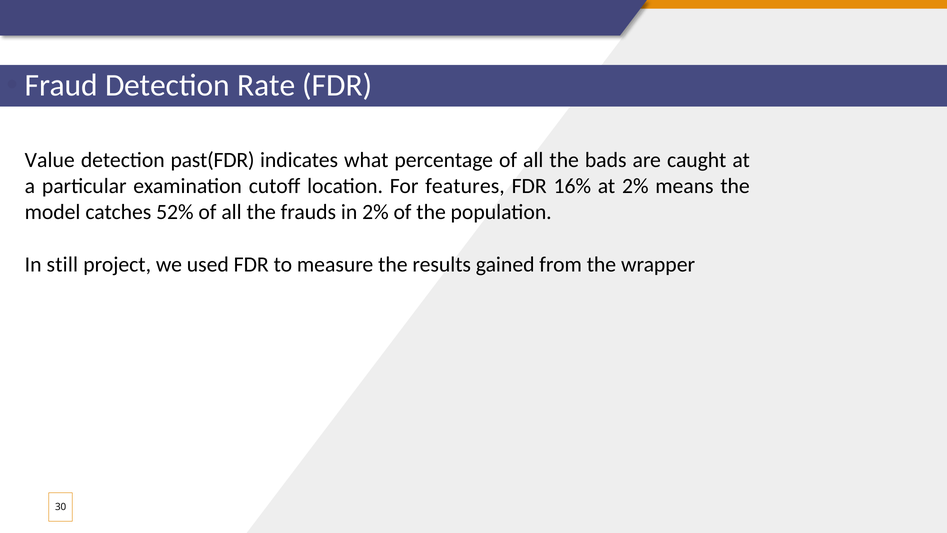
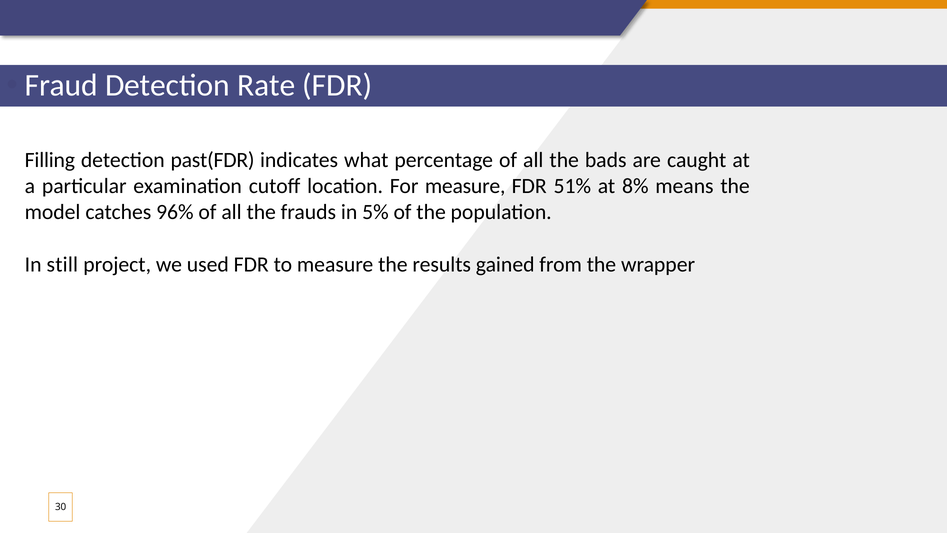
Value: Value -> Filling (50, 160)
For features: features -> measure (465, 186)
16%: 16% -> 51% (572, 186)
at 2%: 2% -> 8% (635, 186)
52%: 52% -> 96% (175, 212)
in 2%: 2% -> 5% (375, 212)
